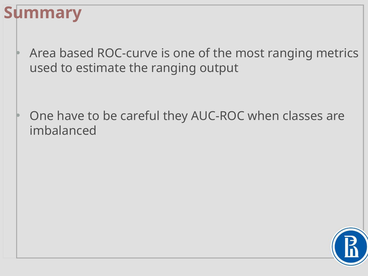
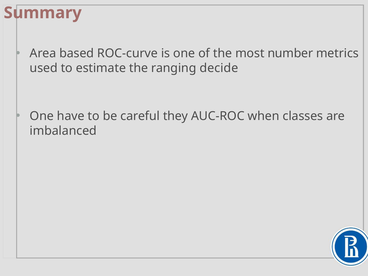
most ranging: ranging -> number (290, 53)
output: output -> decide (219, 68)
